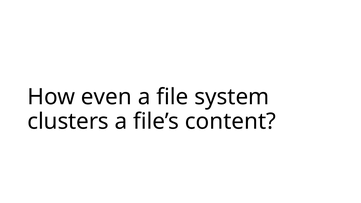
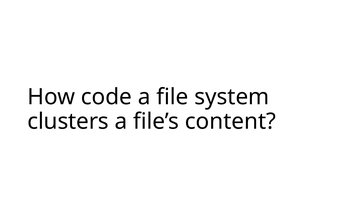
even: even -> code (106, 97)
